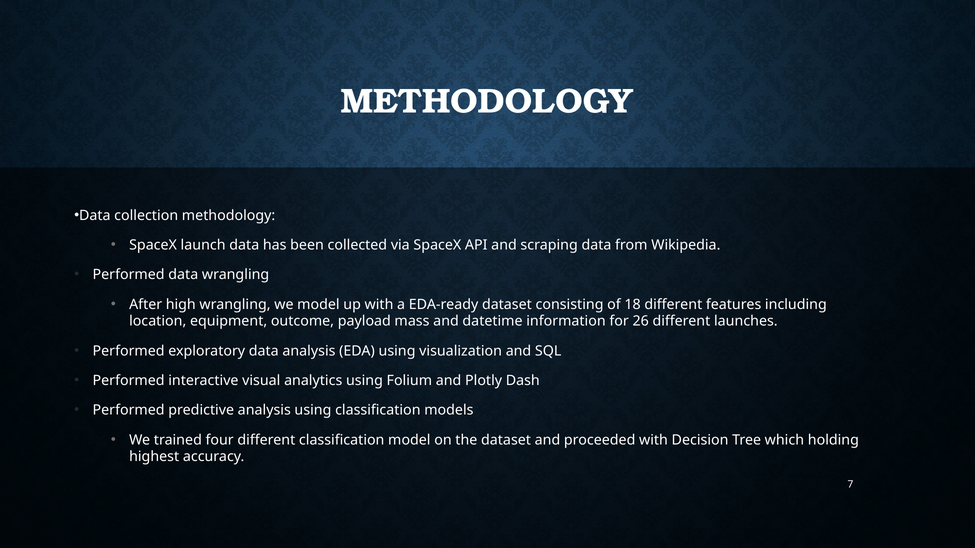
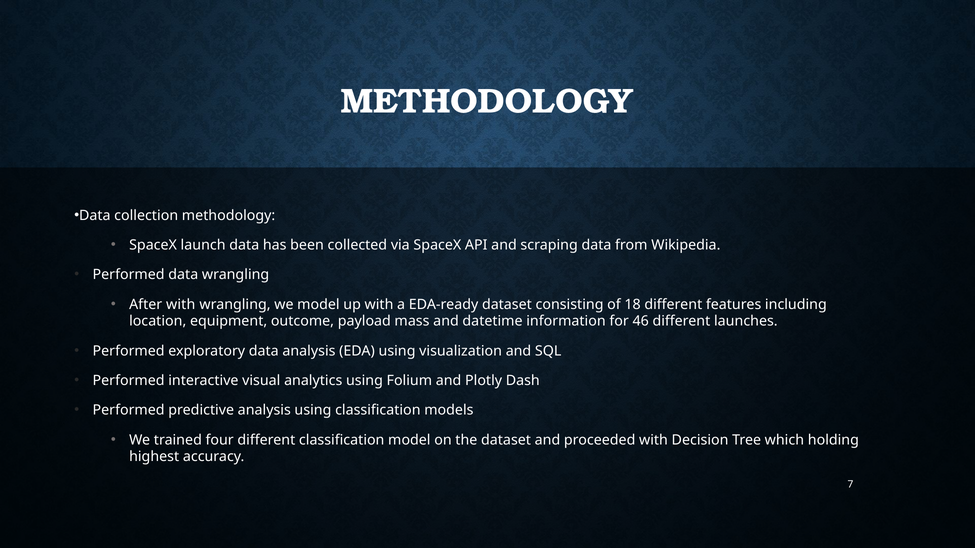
After high: high -> with (181, 305)
26: 26 -> 46 (641, 322)
